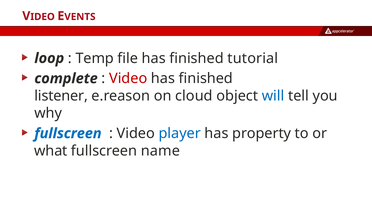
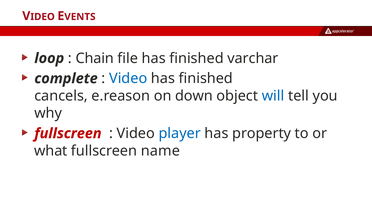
Temp: Temp -> Chain (95, 58)
tutorial: tutorial -> varchar (253, 58)
Video colour: red -> blue (128, 79)
listener: listener -> cancels (61, 96)
cloud: cloud -> down (194, 96)
fullscreen colour: blue -> red (68, 134)
